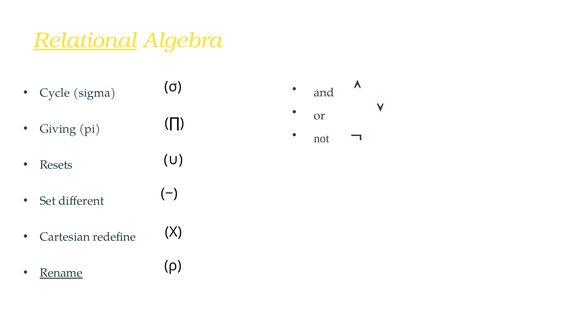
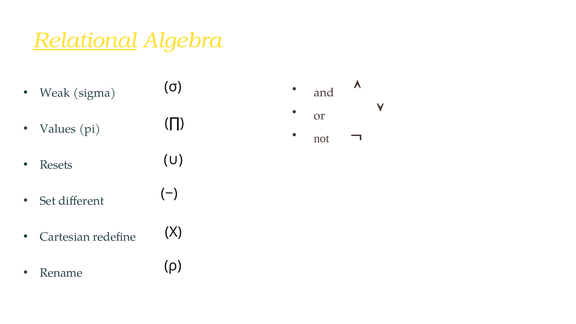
Cycle: Cycle -> Weak (55, 93)
Giving: Giving -> Values (58, 129)
Rename underline: present -> none (61, 273)
